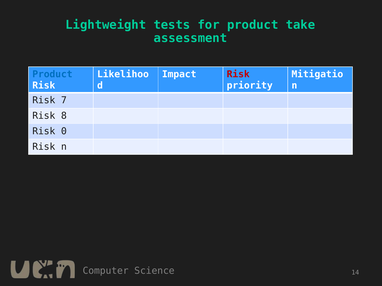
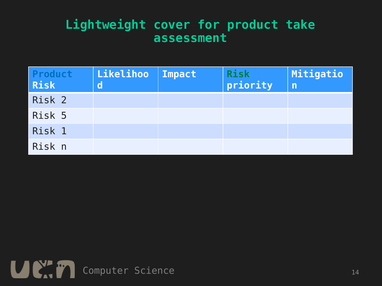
tests: tests -> cover (172, 25)
Risk colour: red -> green (238, 74)
7: 7 -> 2 (64, 100)
8: 8 -> 5 (64, 116)
0: 0 -> 1 (64, 131)
